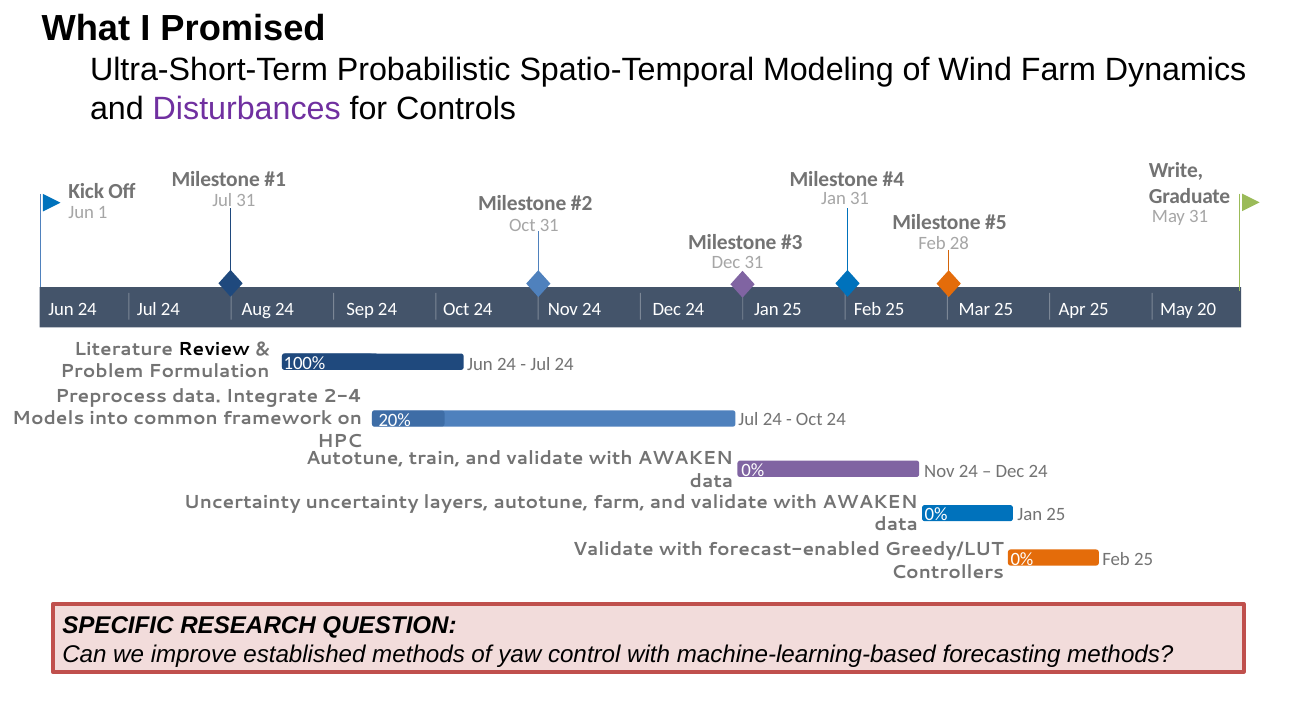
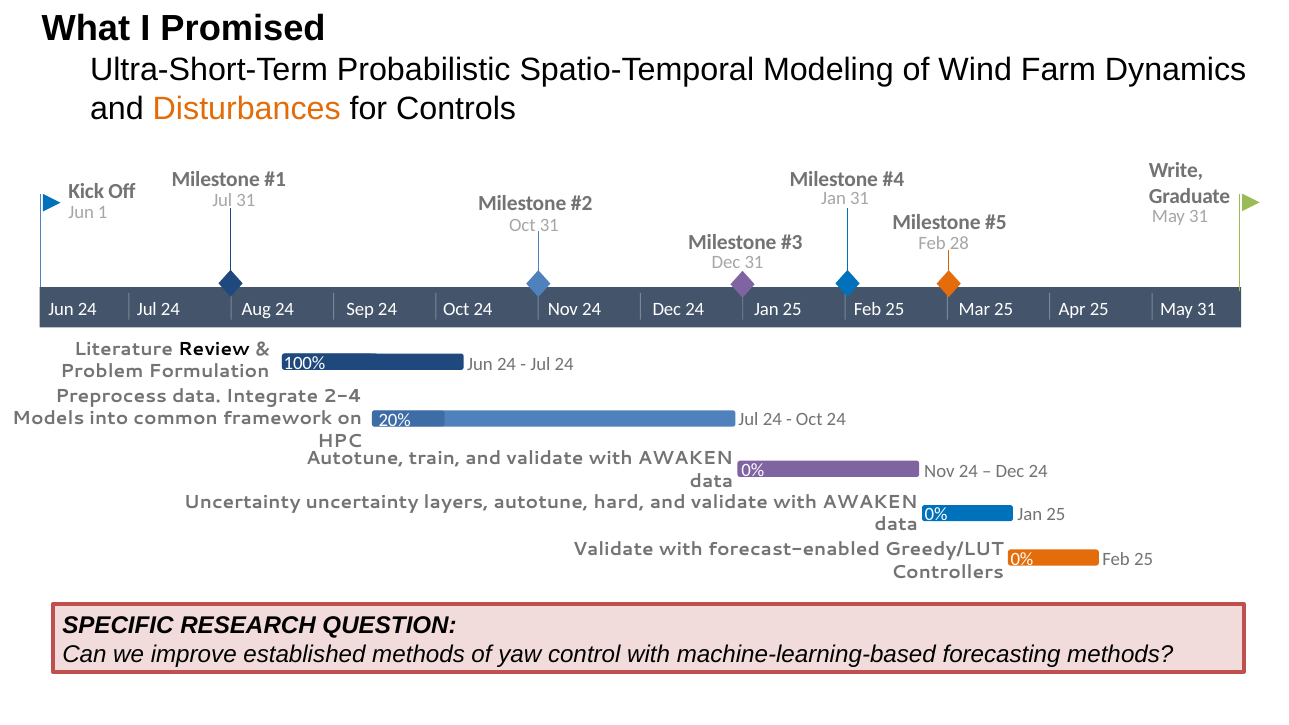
Disturbances colour: purple -> orange (247, 109)
24 May 20: 20 -> 31 (1207, 309)
autotune farm: farm -> hard (619, 502)
